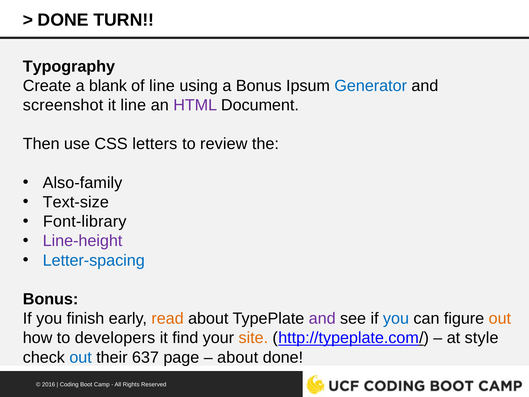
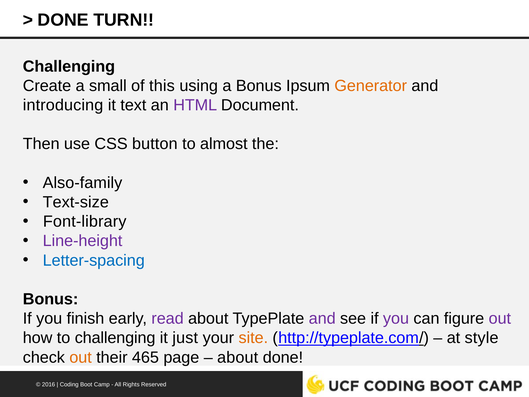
Typography: Typography -> Challenging (69, 66)
blank: blank -> small (108, 86)
of line: line -> this (162, 86)
Generator colour: blue -> orange (371, 86)
screenshot: screenshot -> introducing (63, 105)
it line: line -> text (133, 105)
letters: letters -> button (155, 144)
review: review -> almost (224, 144)
read colour: orange -> purple (168, 318)
you colour: blue -> purple (396, 318)
out colour: orange -> purple (500, 318)
to developers: developers -> challenging (115, 338)
find: find -> just (185, 338)
out colour: blue -> orange (81, 357)
637: 637 -> 465 (145, 357)
